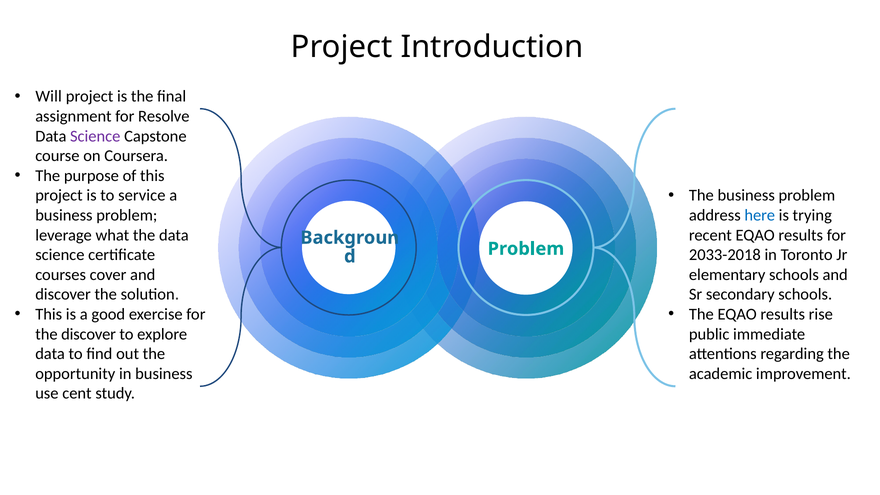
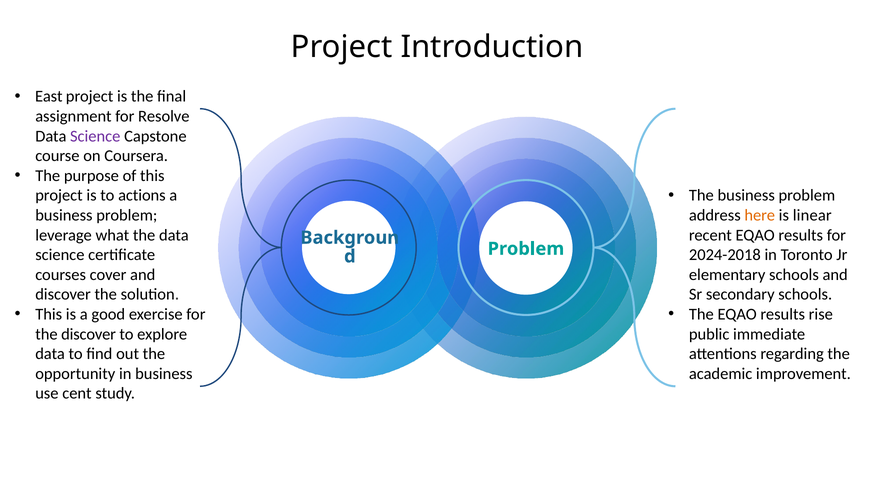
Will: Will -> East (49, 96)
service: service -> actions (142, 195)
here colour: blue -> orange (760, 215)
trying: trying -> linear (812, 215)
2033-2018: 2033-2018 -> 2024-2018 (725, 255)
